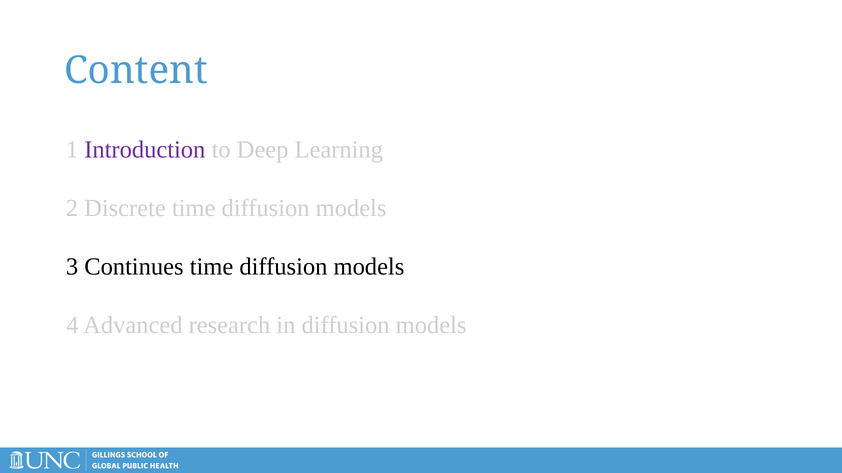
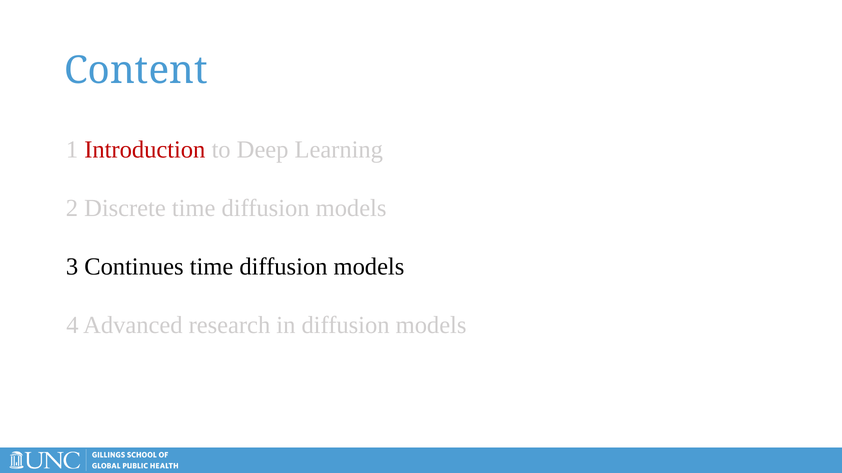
Introduction colour: purple -> red (145, 150)
